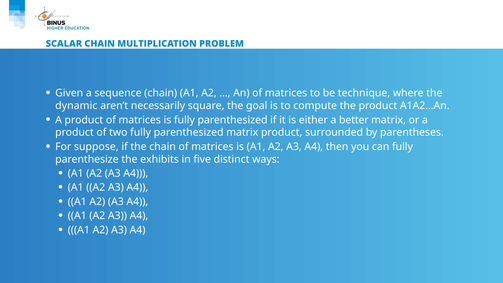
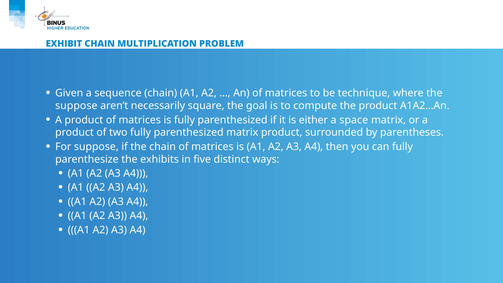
SCALAR: SCALAR -> EXHIBIT (64, 44)
dynamic: dynamic -> suppose (76, 106)
better: better -> space (354, 120)
